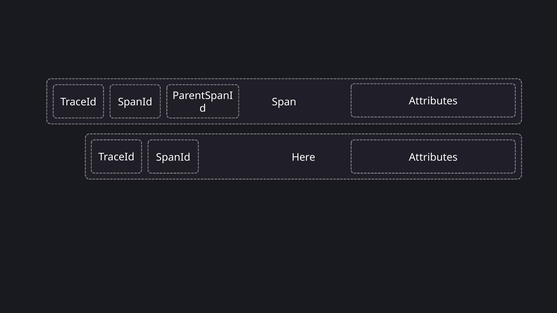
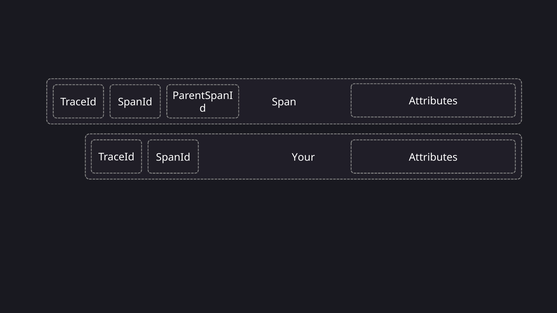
Here: Here -> Your (303, 157)
